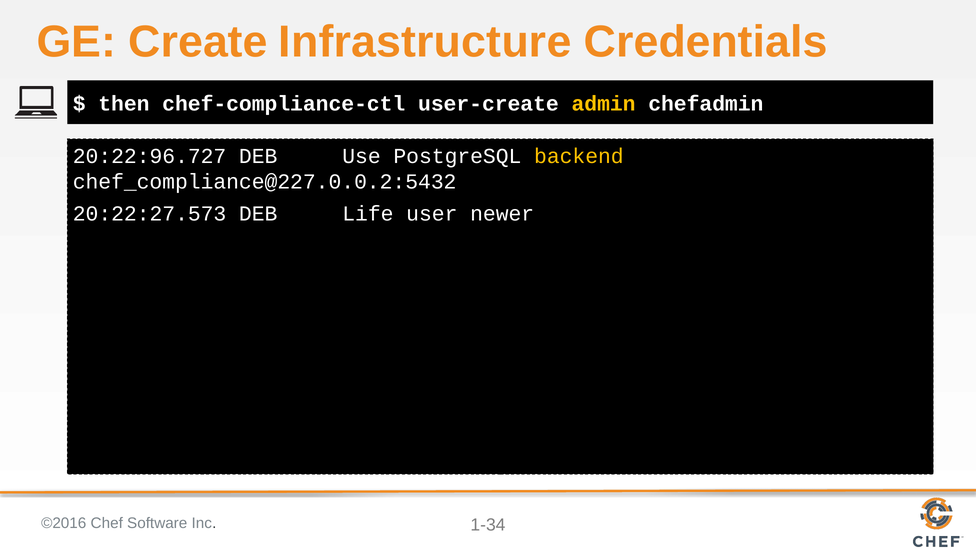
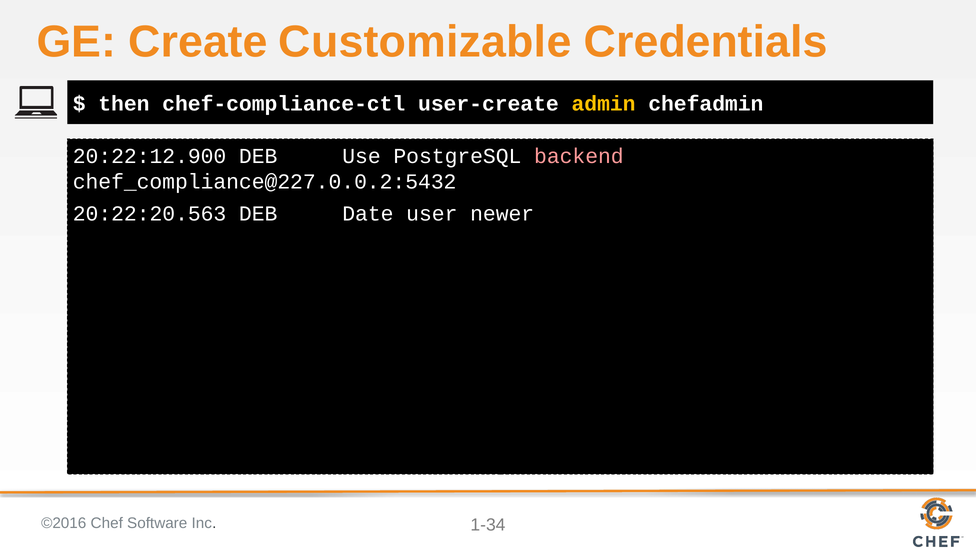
Infrastructure: Infrastructure -> Customizable (425, 42)
20:22:96.727: 20:22:96.727 -> 20:22:12.900 (150, 156)
backend colour: yellow -> pink (579, 156)
20:22:27.573: 20:22:27.573 -> 20:22:20.563 (150, 213)
Life: Life -> Date (368, 213)
